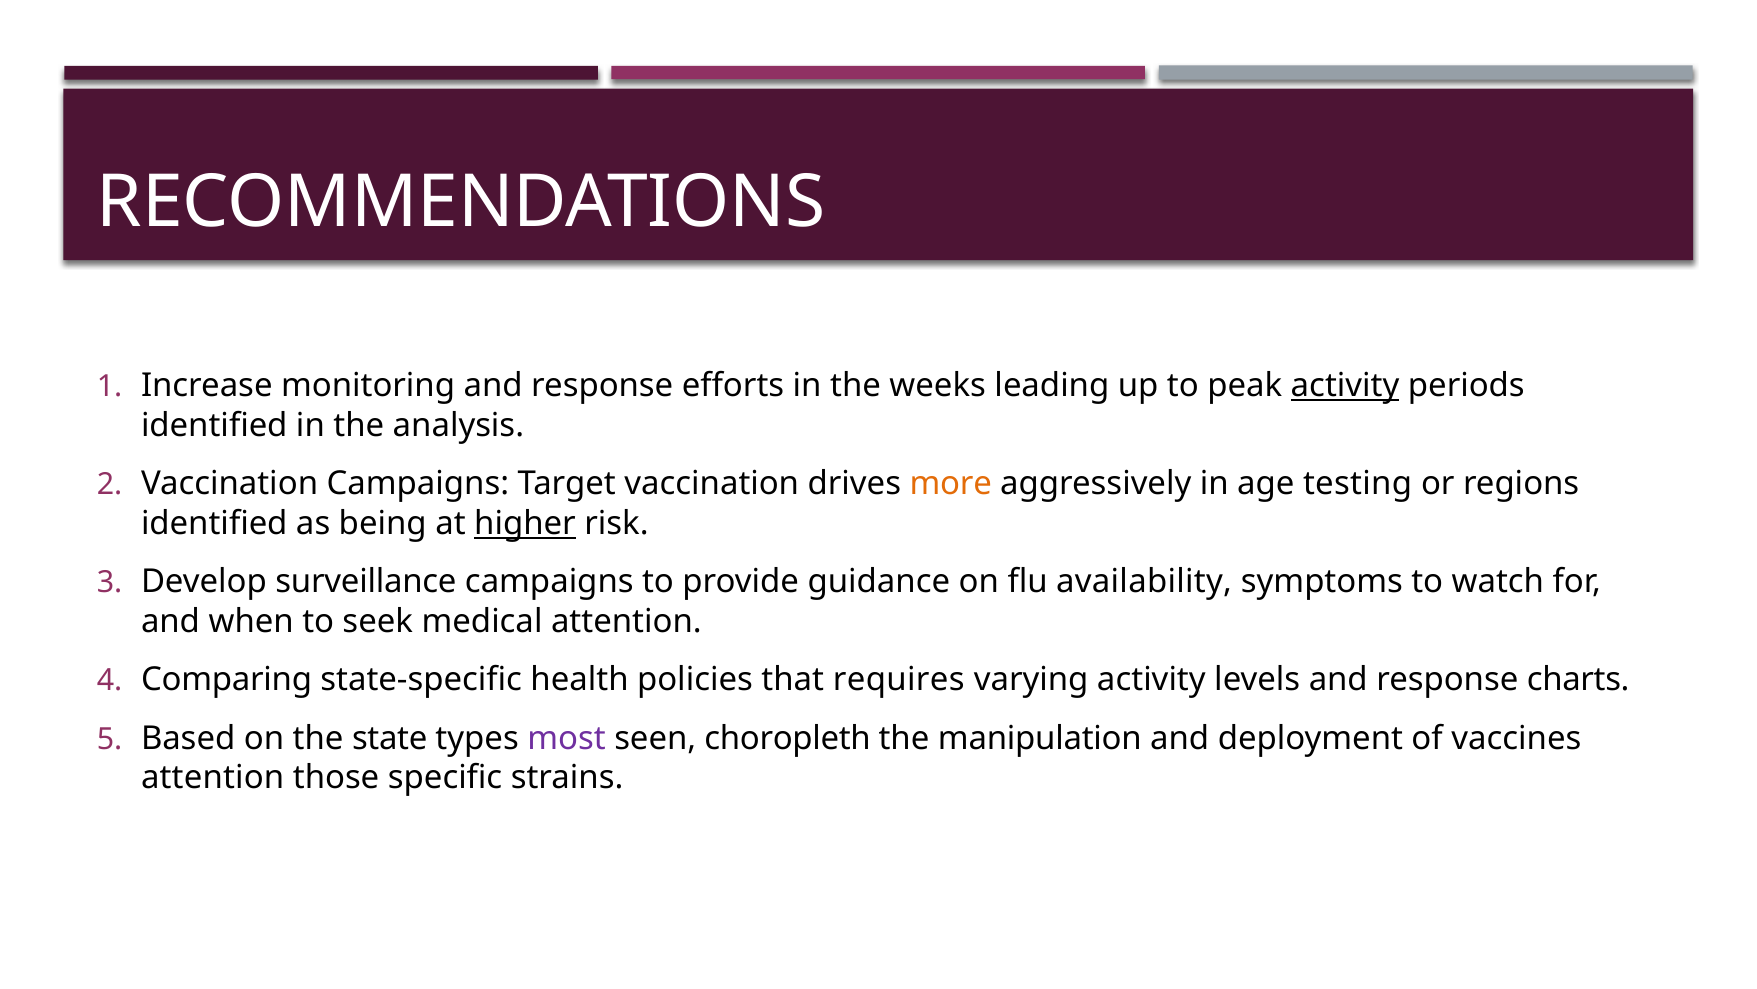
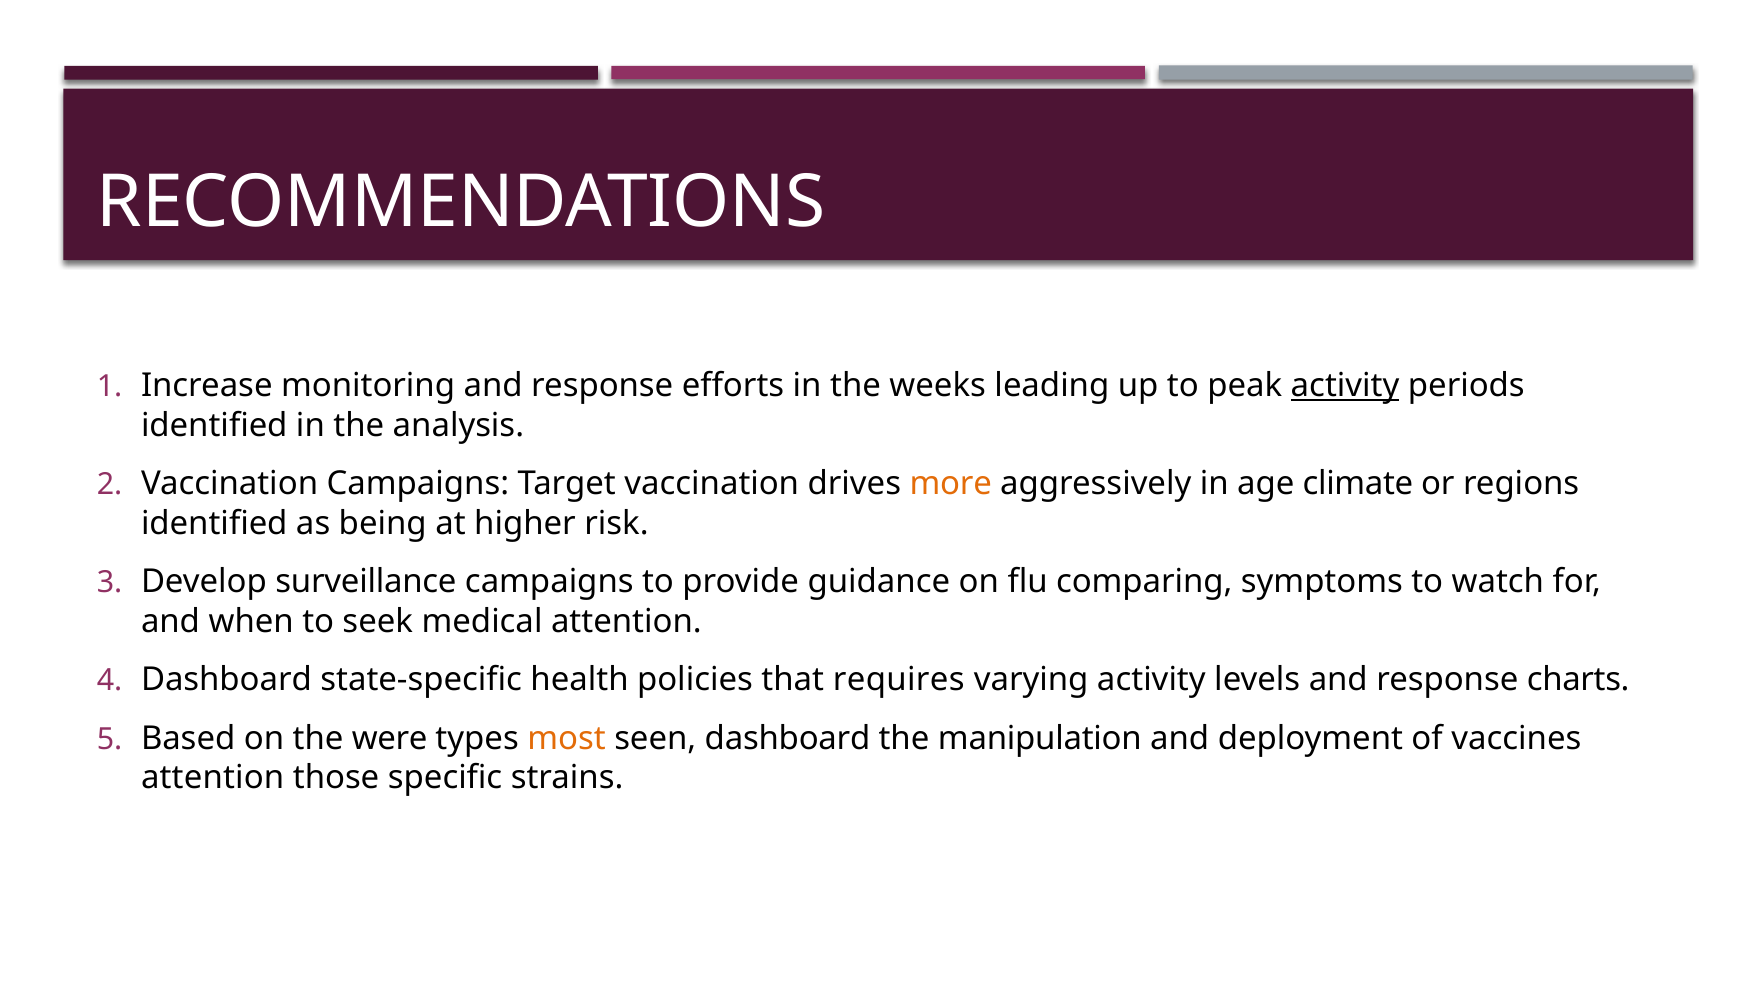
testing: testing -> climate (1358, 484)
higher underline: present -> none (525, 523)
availability: availability -> comparing (1144, 582)
Comparing: Comparing -> Dashboard (226, 680)
state: state -> were (390, 738)
most colour: purple -> orange (567, 738)
seen choropleth: choropleth -> dashboard (788, 738)
